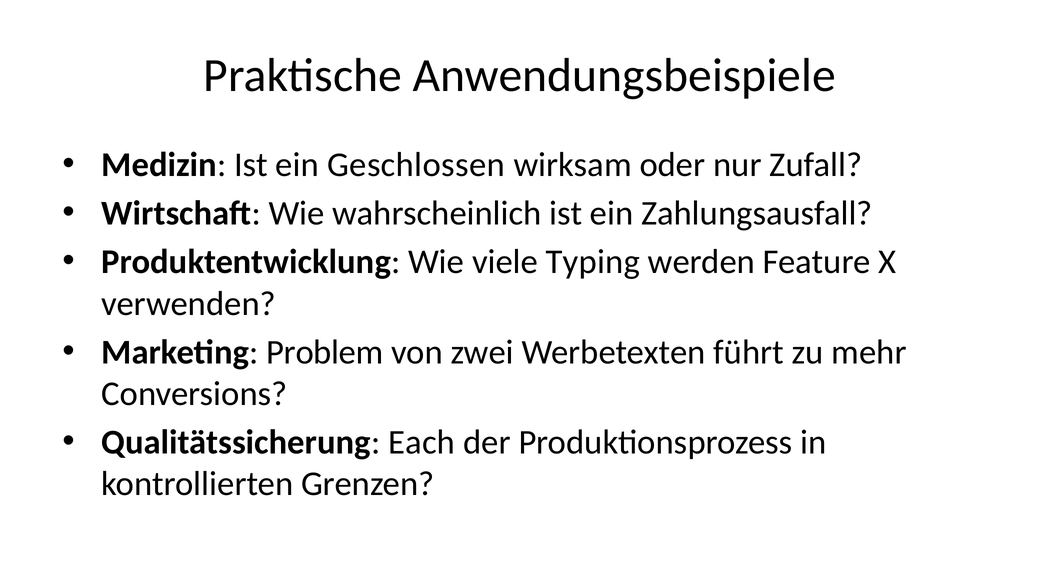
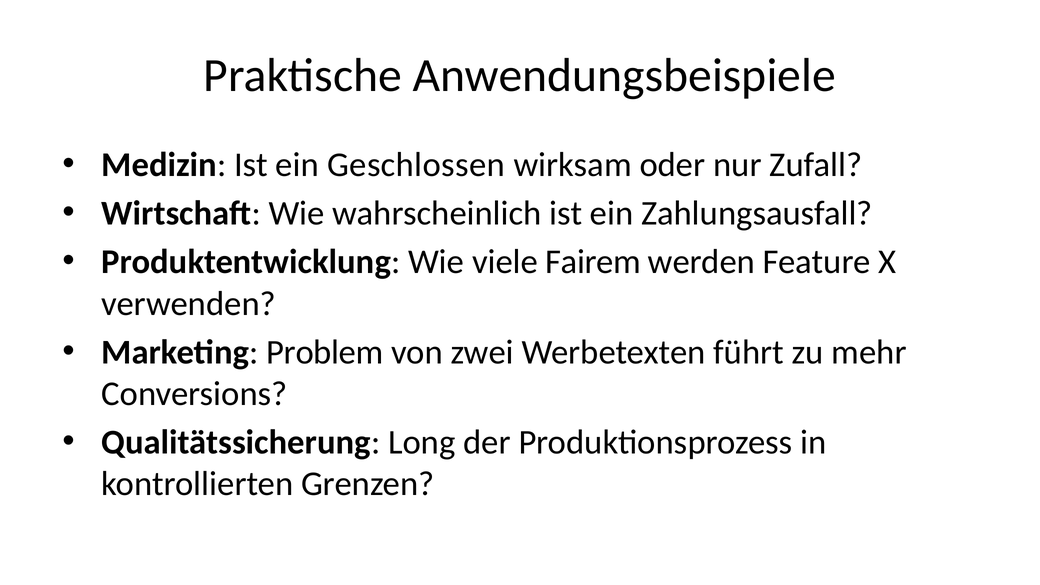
Typing: Typing -> Fairem (593, 262)
Each: Each -> Long (422, 442)
